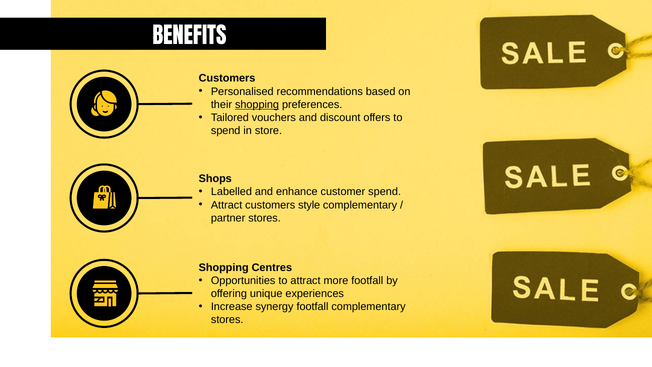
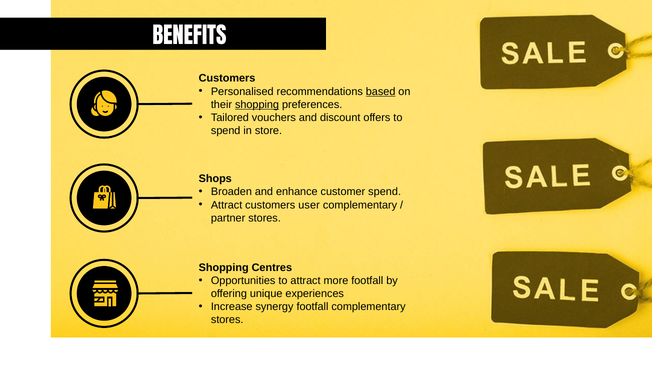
based underline: none -> present (381, 91)
Labelled: Labelled -> Broaden (231, 192)
style: style -> user (309, 205)
